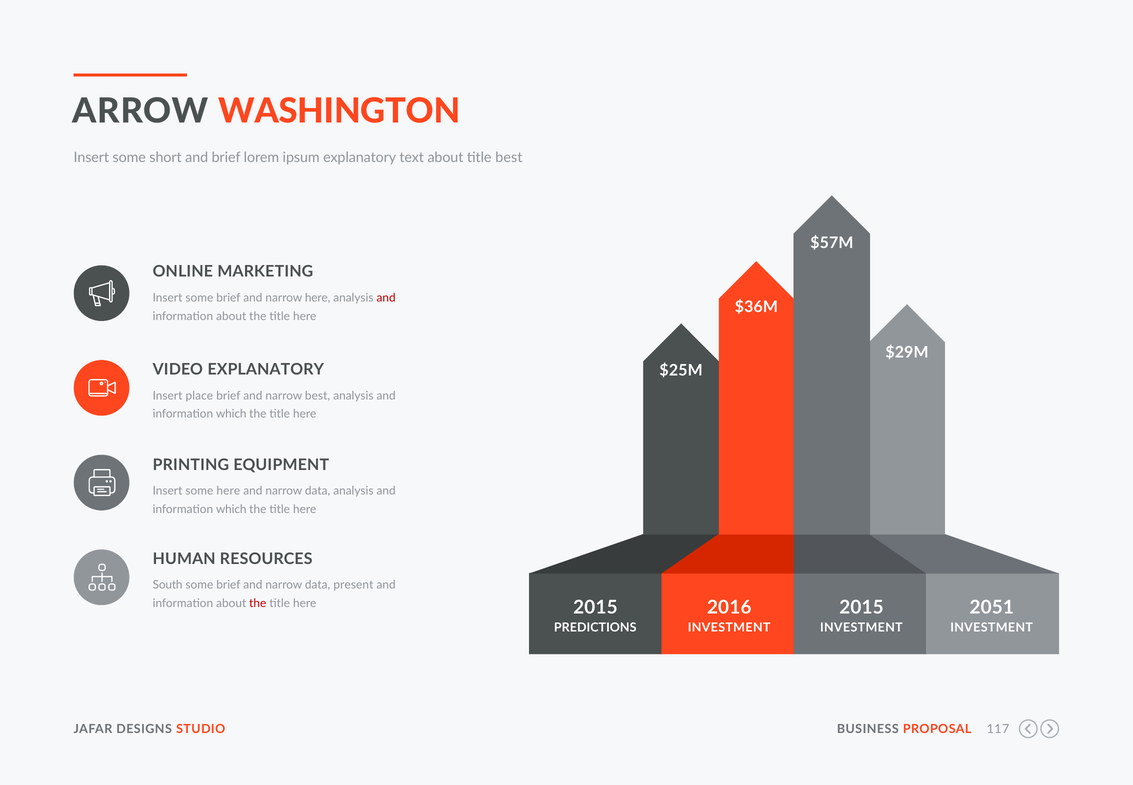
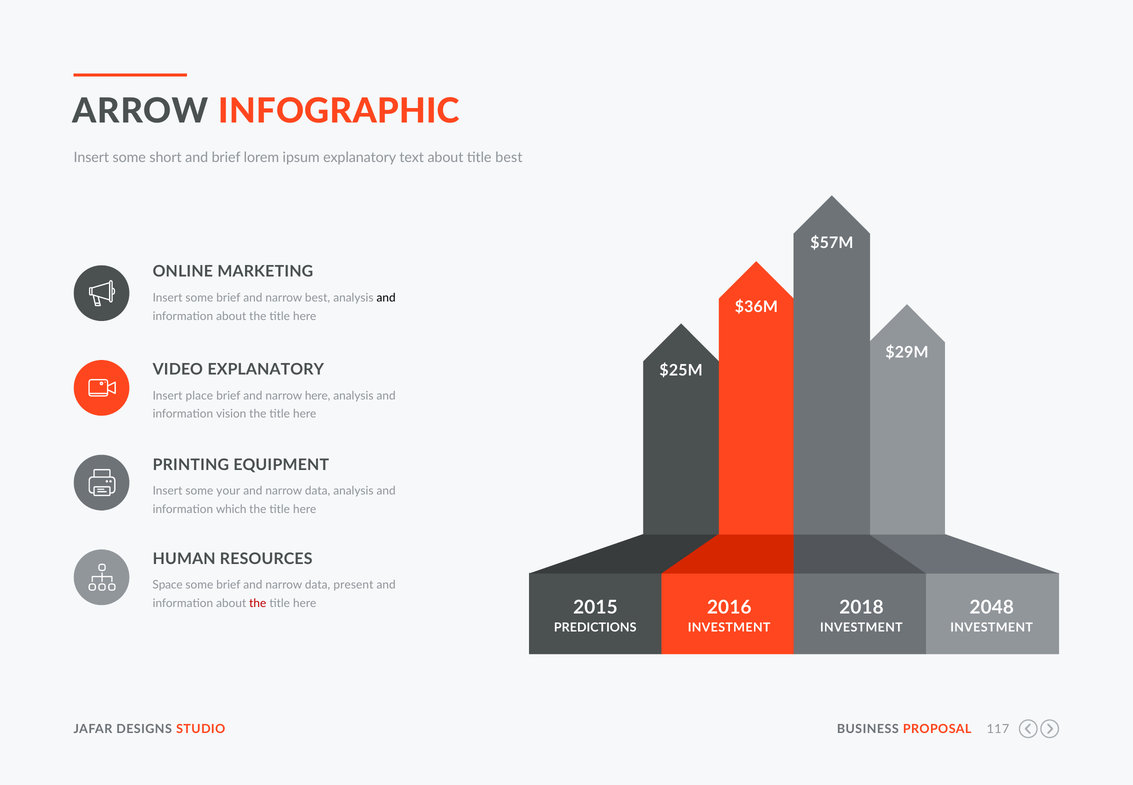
WASHINGTON: WASHINGTON -> INFOGRAPHIC (339, 111)
narrow here: here -> best (318, 298)
and colour: red -> black (386, 298)
narrow best: best -> here (318, 395)
which: which -> vision (231, 414)
some here: here -> your (228, 491)
South: South -> Space (168, 585)
2015: 2015 -> 2018 (861, 607)
2051: 2051 -> 2048 (992, 607)
